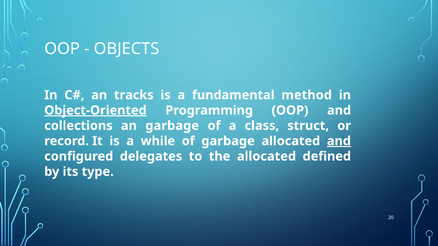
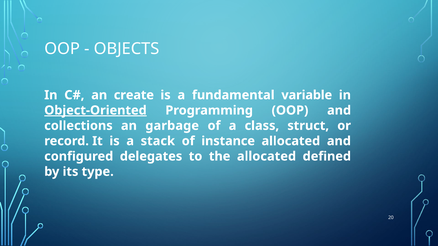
tracks: tracks -> create (134, 95)
method: method -> variable (307, 95)
while: while -> stack (158, 141)
of garbage: garbage -> instance (228, 141)
and underline: present -> none (339, 141)
